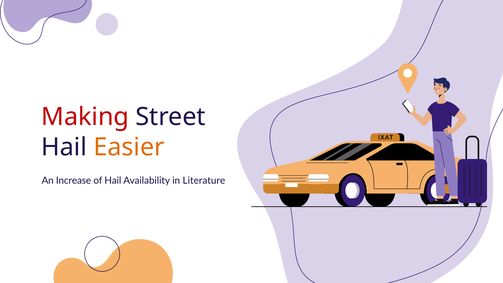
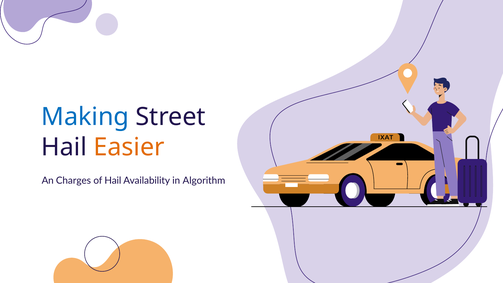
Making colour: red -> blue (85, 117)
Increase: Increase -> Charges (73, 181)
Literature: Literature -> Algorithm (204, 181)
